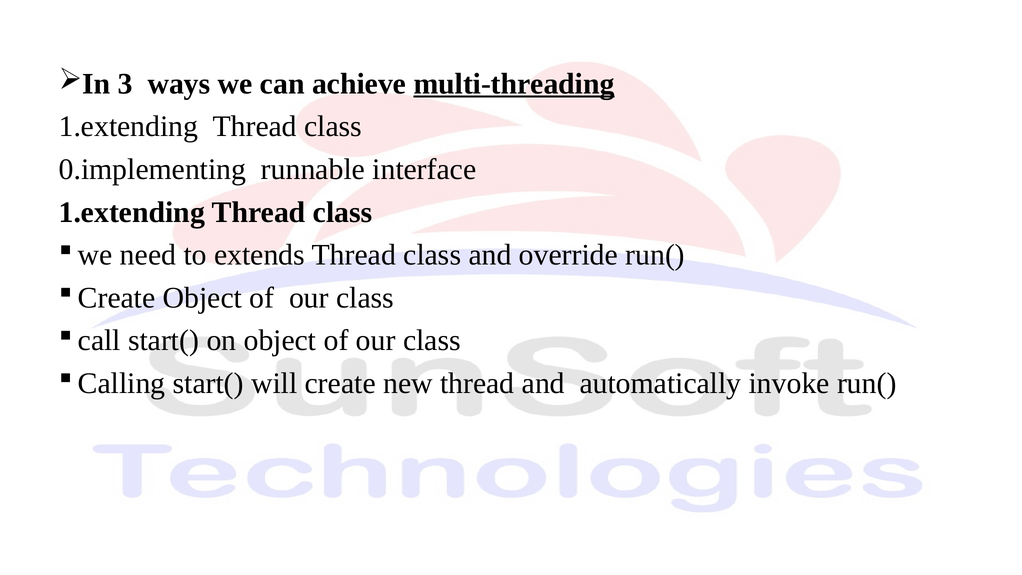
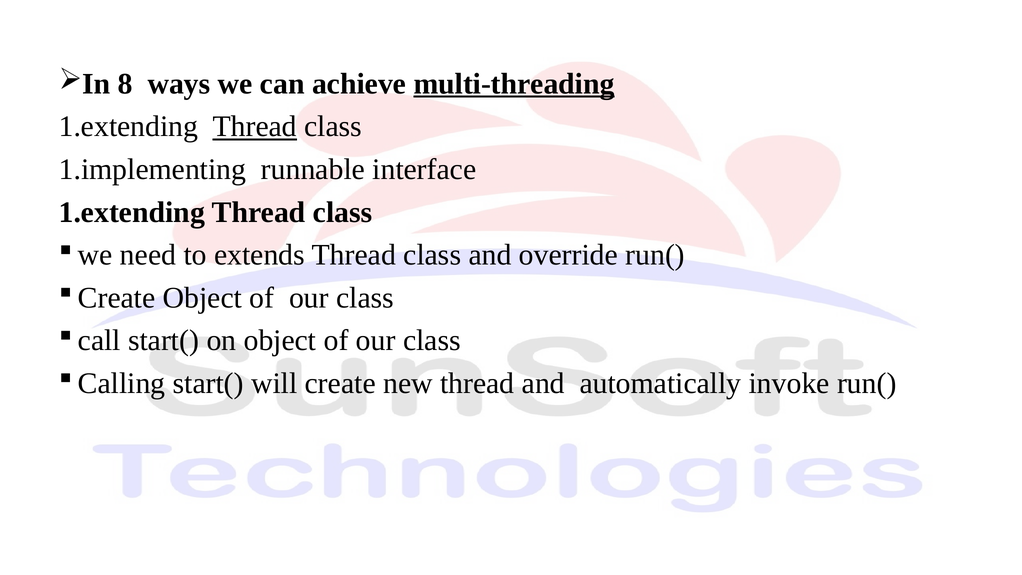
3: 3 -> 8 (125, 84)
Thread underline: none -> present (255, 127)
0.implementing: 0.implementing -> 1.implementing (152, 169)
